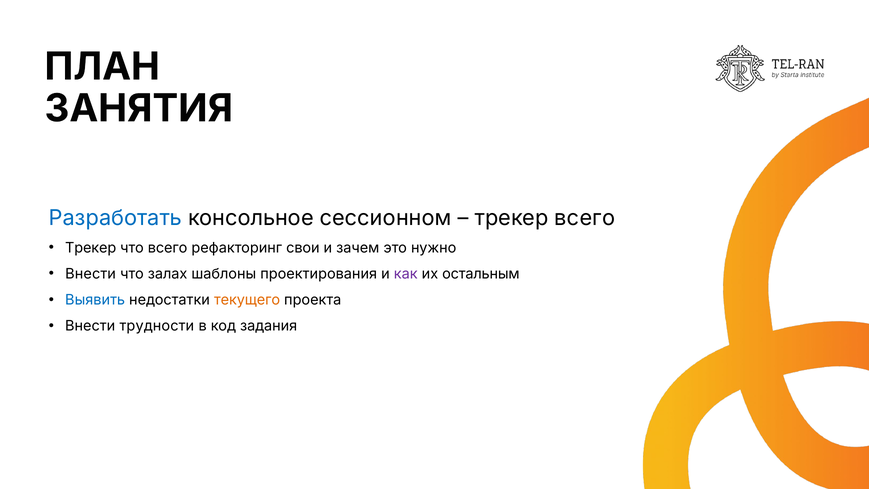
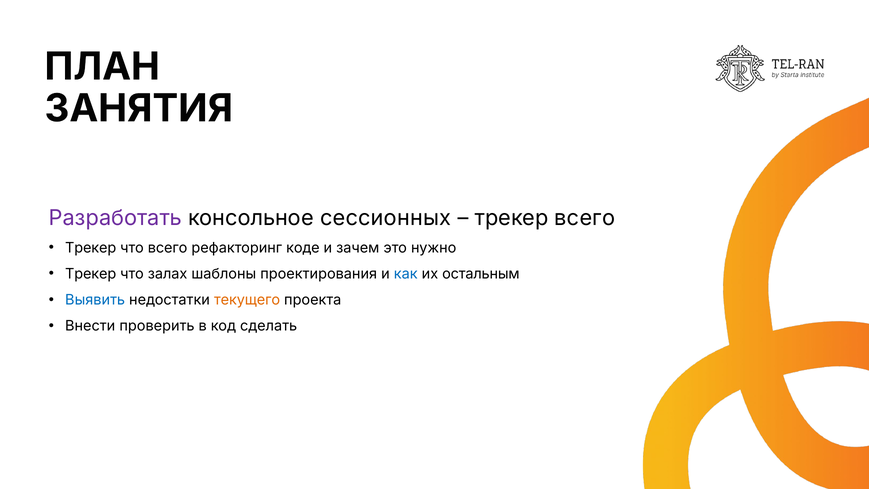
Разработать colour: blue -> purple (115, 218)
сессионном: сессионном -> сессионных (386, 218)
свои: свои -> коде (303, 248)
Внести: Внести -> Трекер (91, 274)
как colour: purple -> blue (406, 274)
трудности: трудности -> проверить (157, 326)
задания: задания -> сделать (269, 326)
